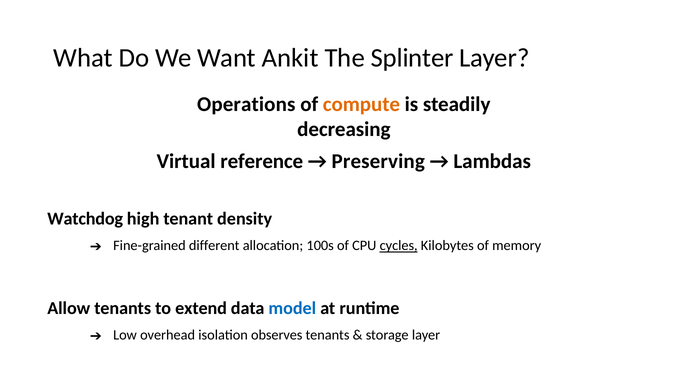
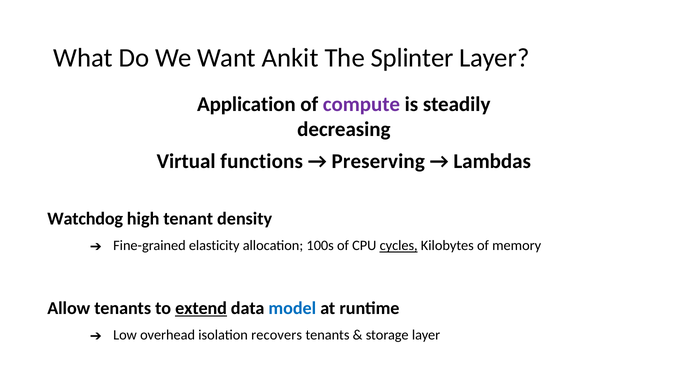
Operations: Operations -> Application (246, 104)
compute colour: orange -> purple (361, 104)
reference: reference -> functions (262, 161)
different: different -> elasticity (214, 246)
extend underline: none -> present (201, 308)
observes: observes -> recovers (277, 335)
